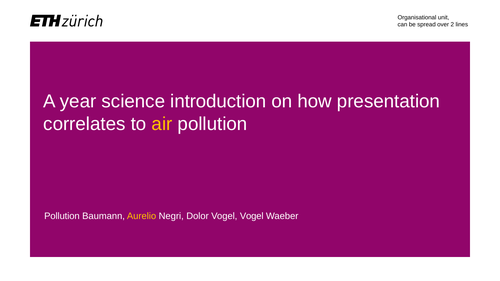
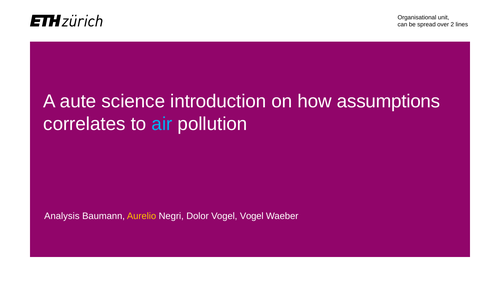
year: year -> aute (78, 101)
presentation: presentation -> assumptions (389, 101)
air colour: yellow -> light blue (162, 124)
Pollution: Pollution -> Analysis (62, 216)
